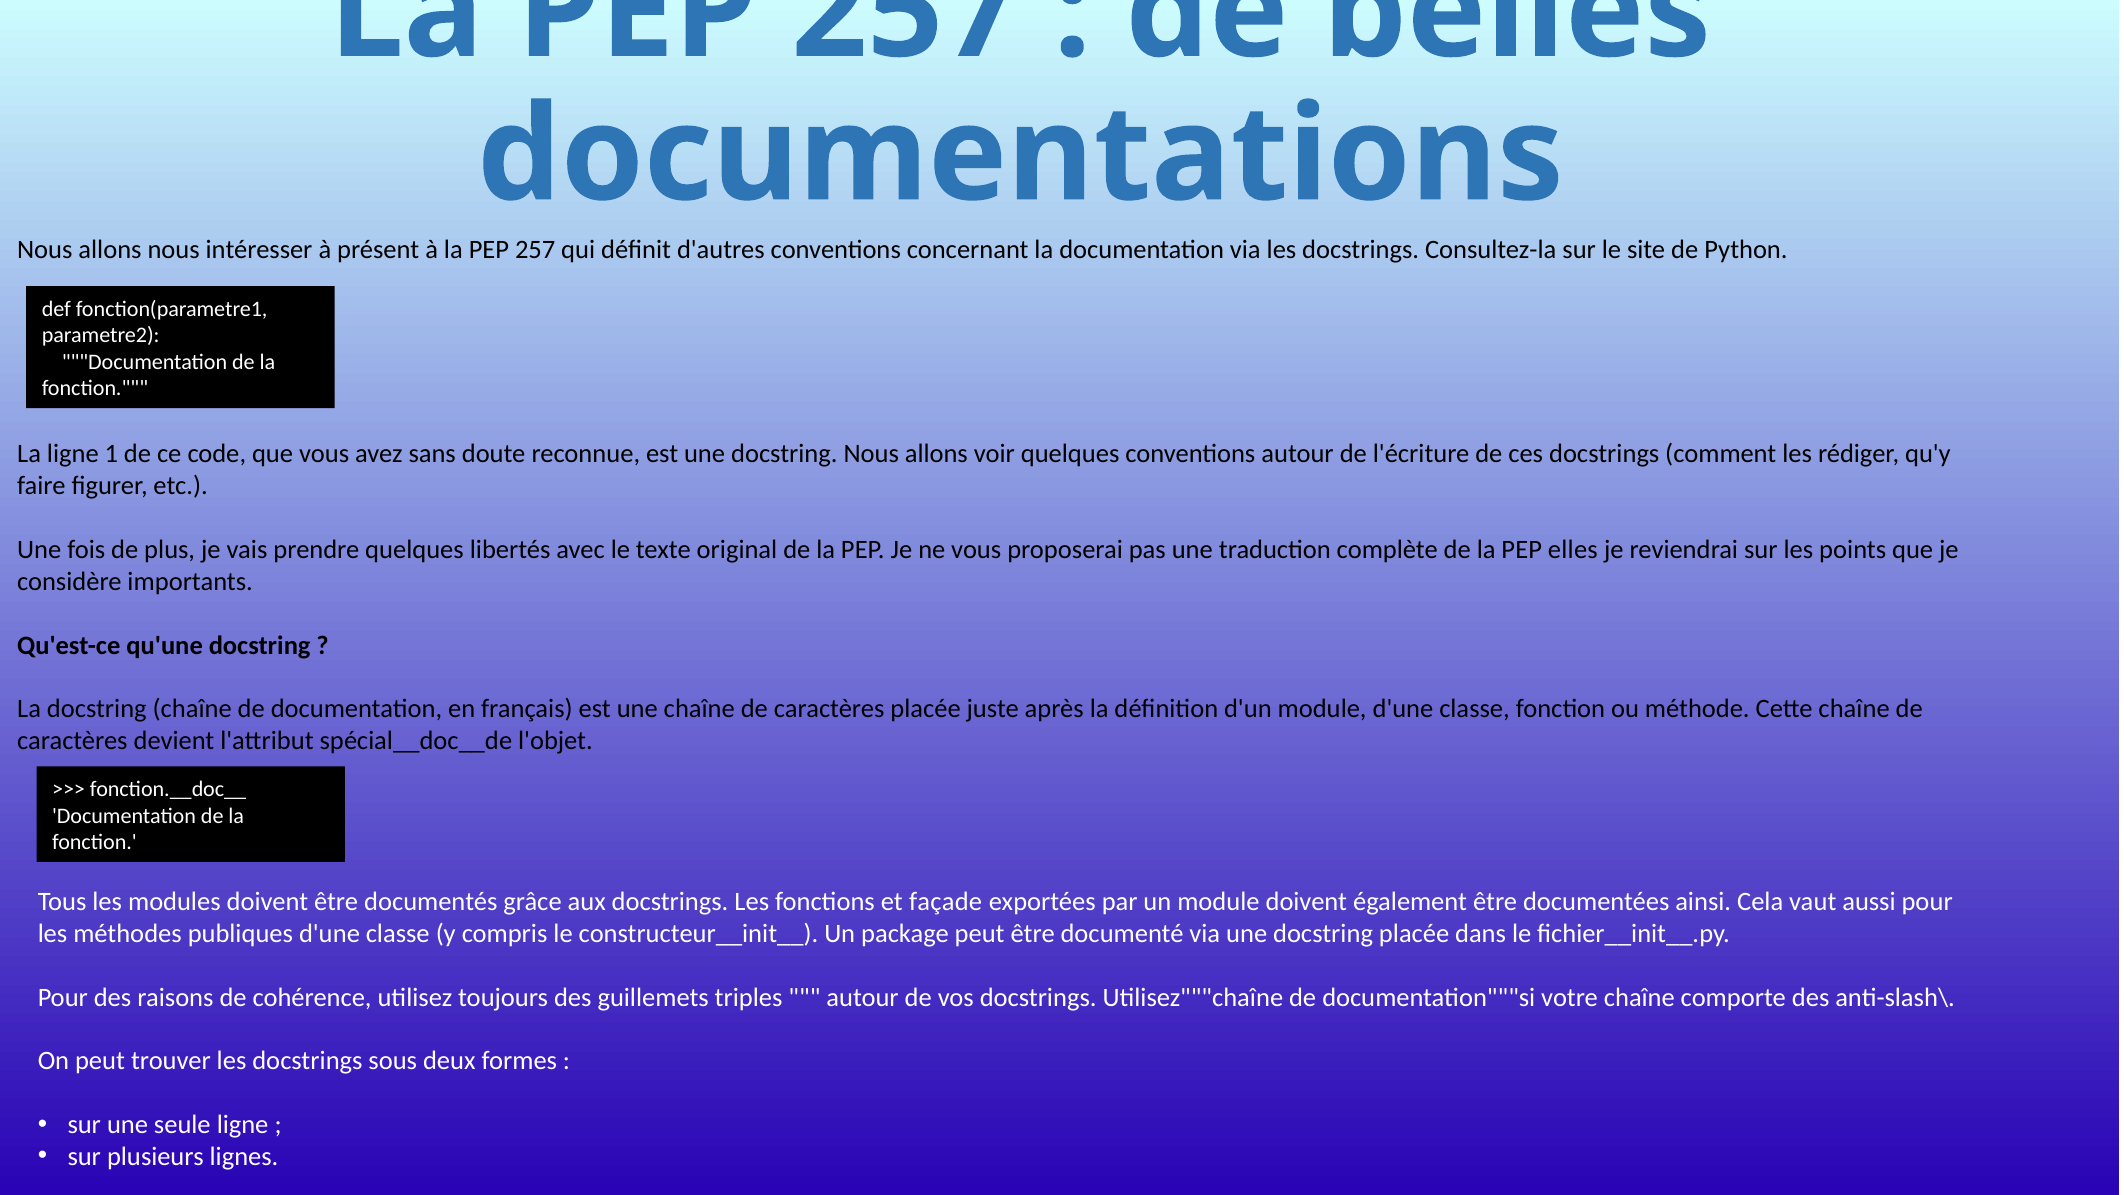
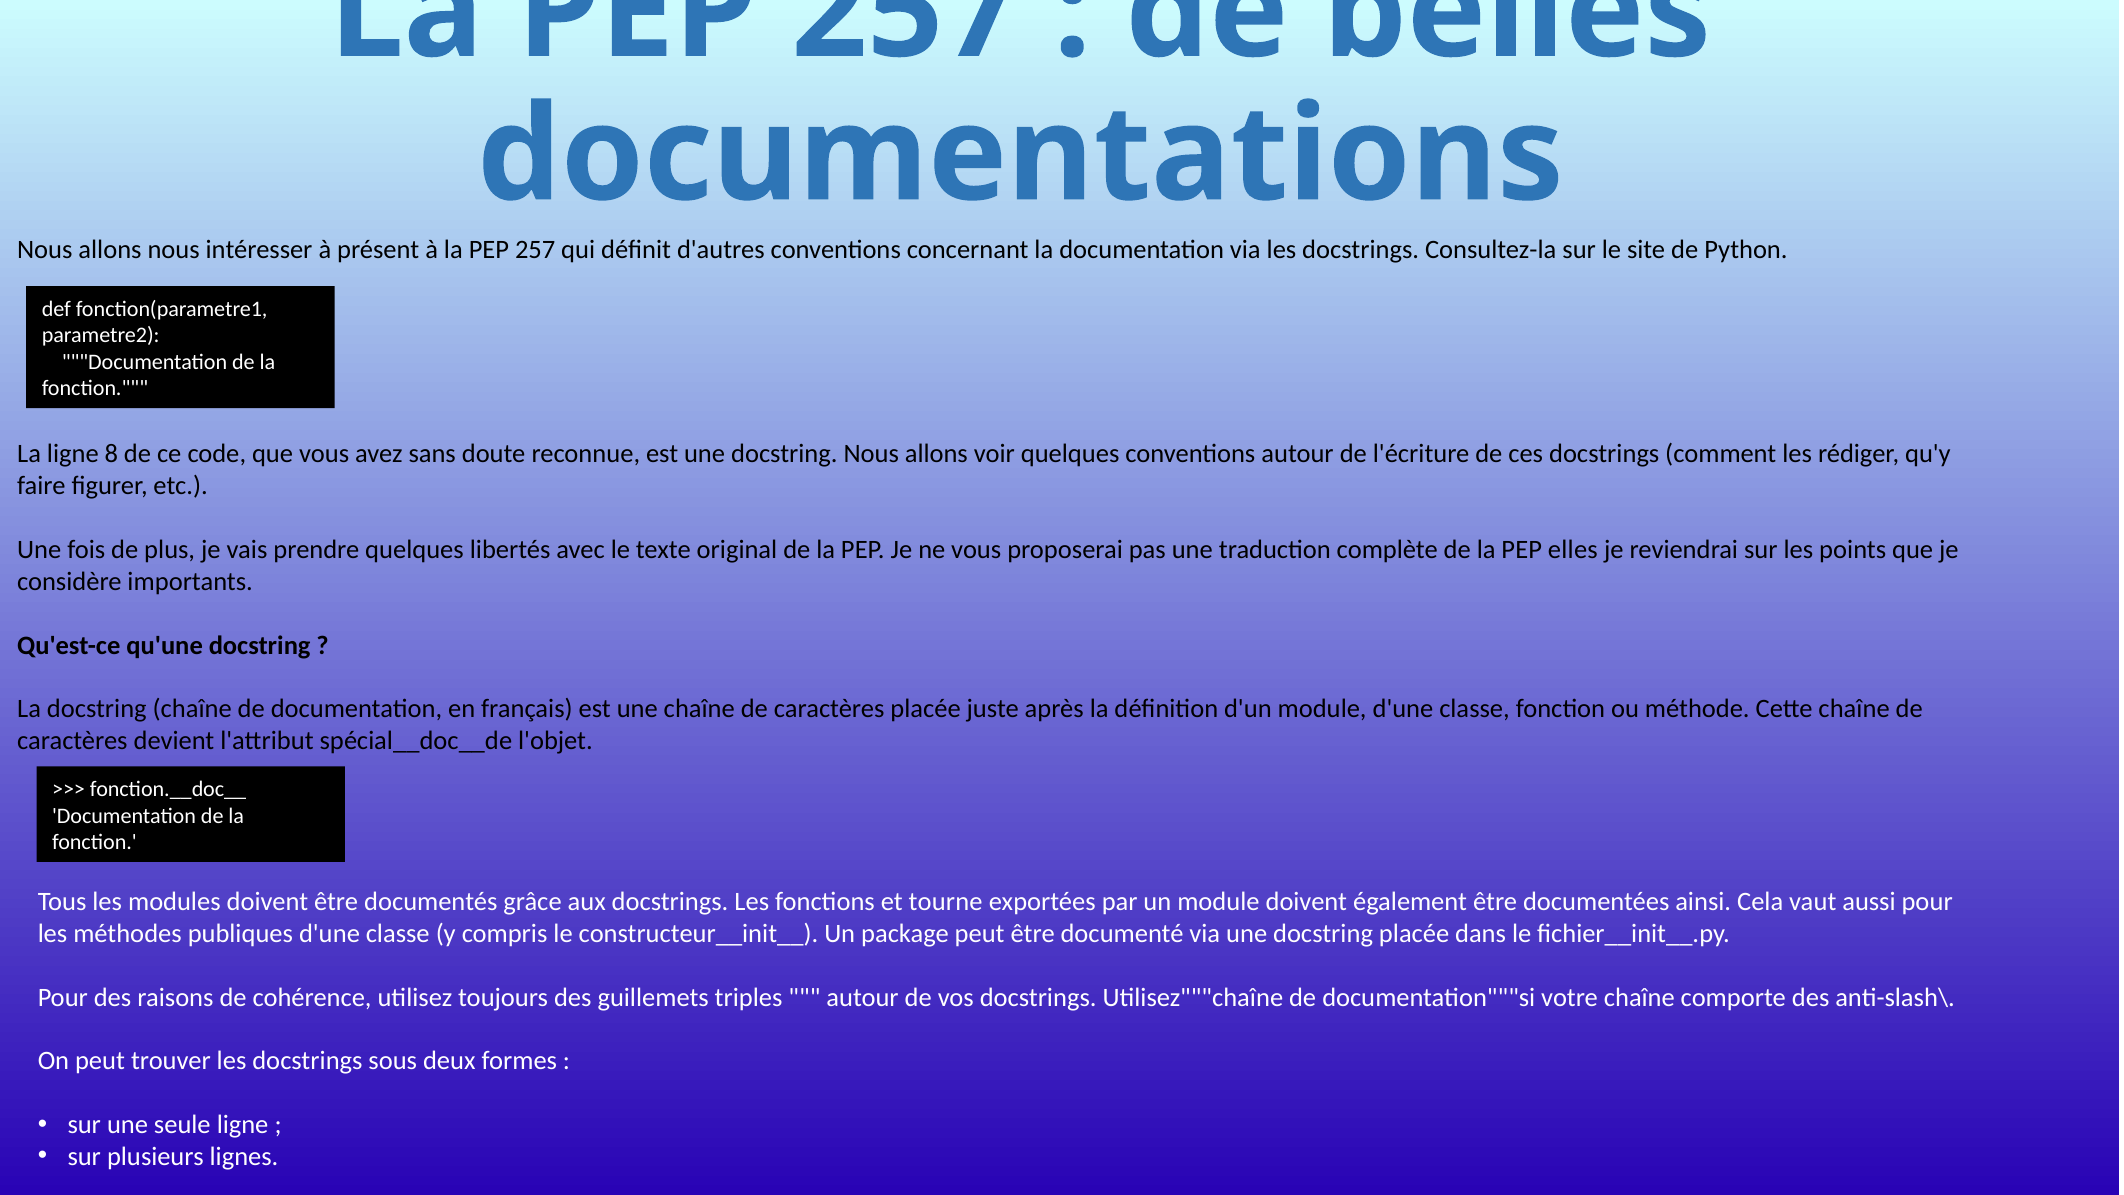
1: 1 -> 8 (111, 454)
façade: façade -> tourne (946, 902)
